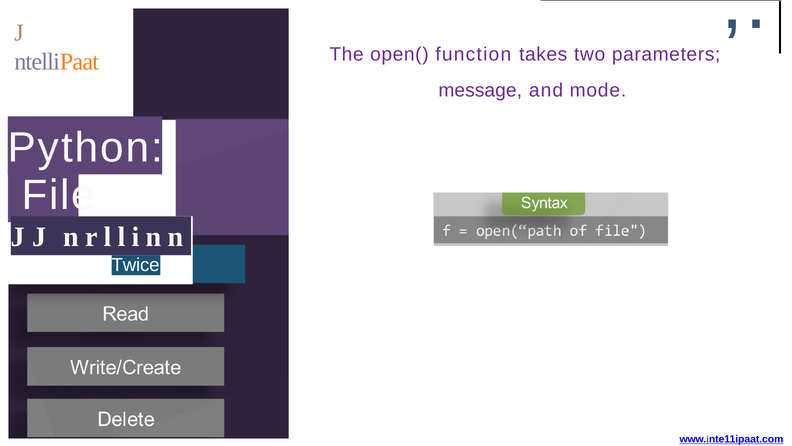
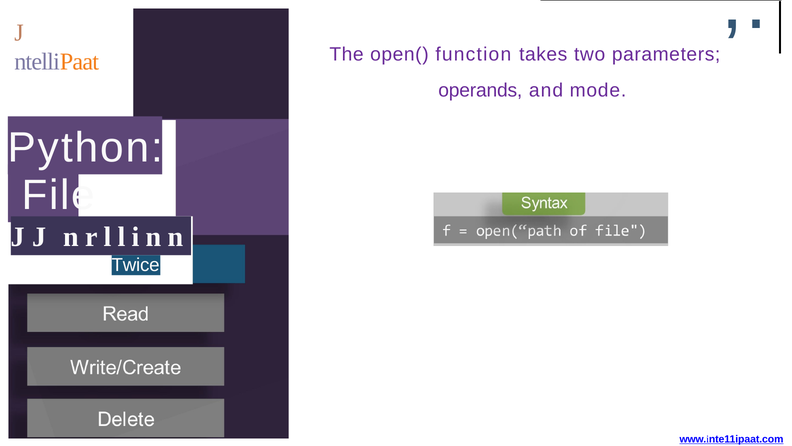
message: message -> operands (480, 90)
